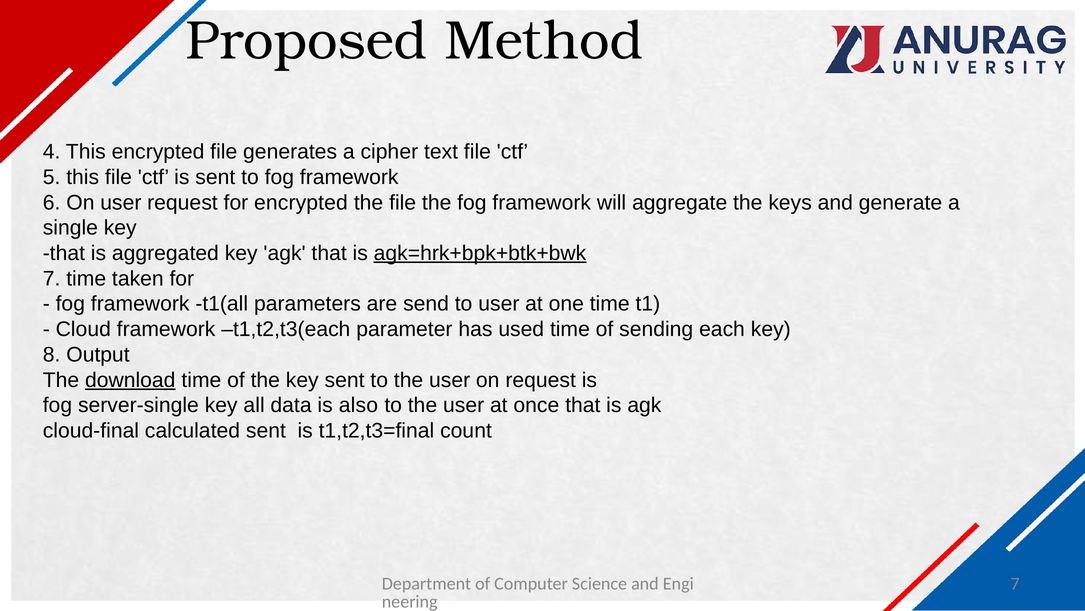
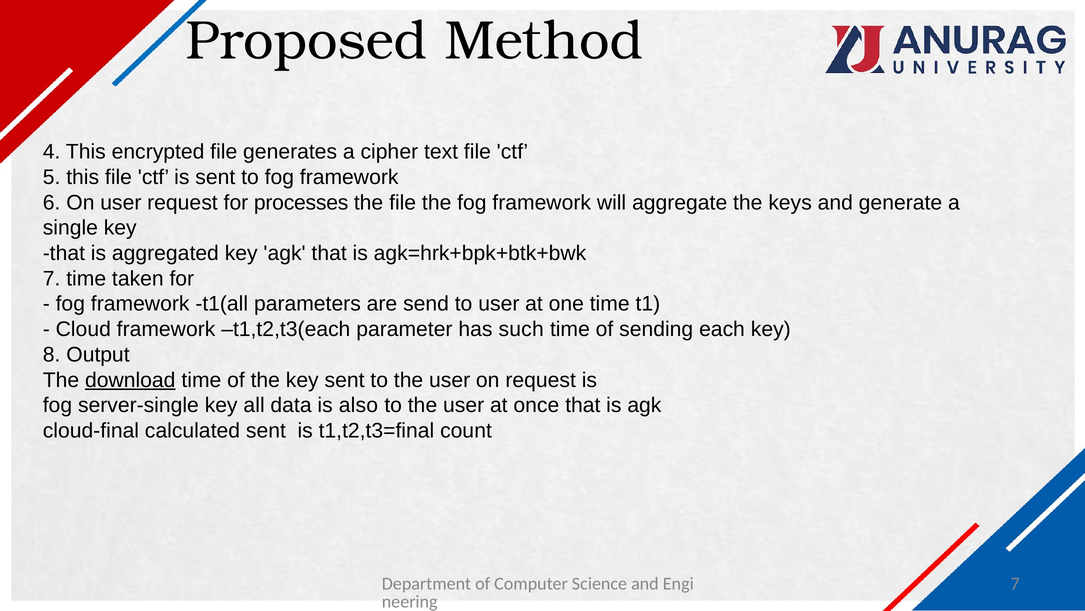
for encrypted: encrypted -> processes (301, 202)
agk=hrk+bpk+btk+bwk underline: present -> none (480, 253)
used: used -> such (521, 329)
